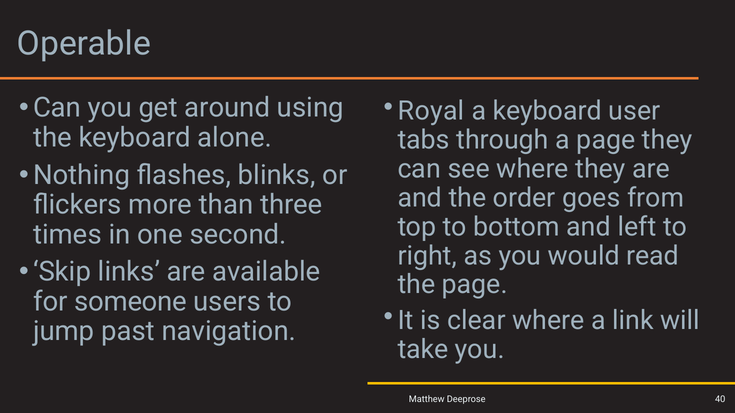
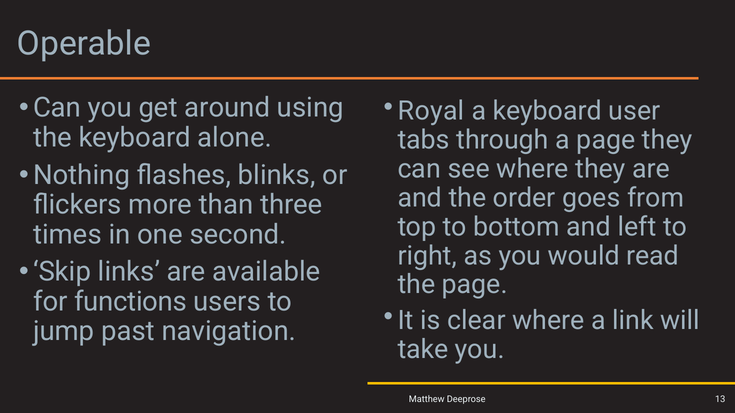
someone: someone -> functions (131, 302)
40: 40 -> 13 (720, 400)
